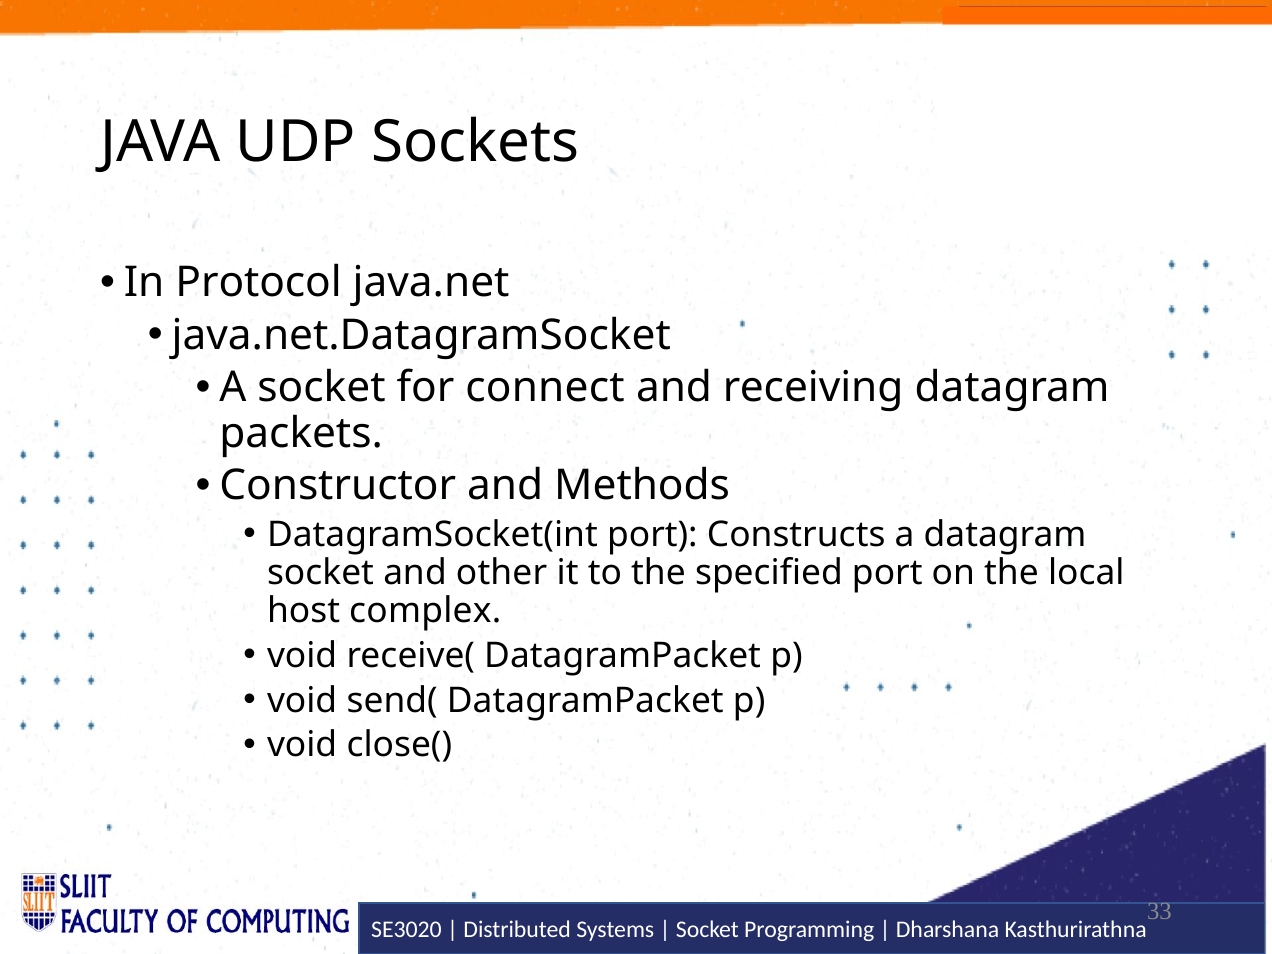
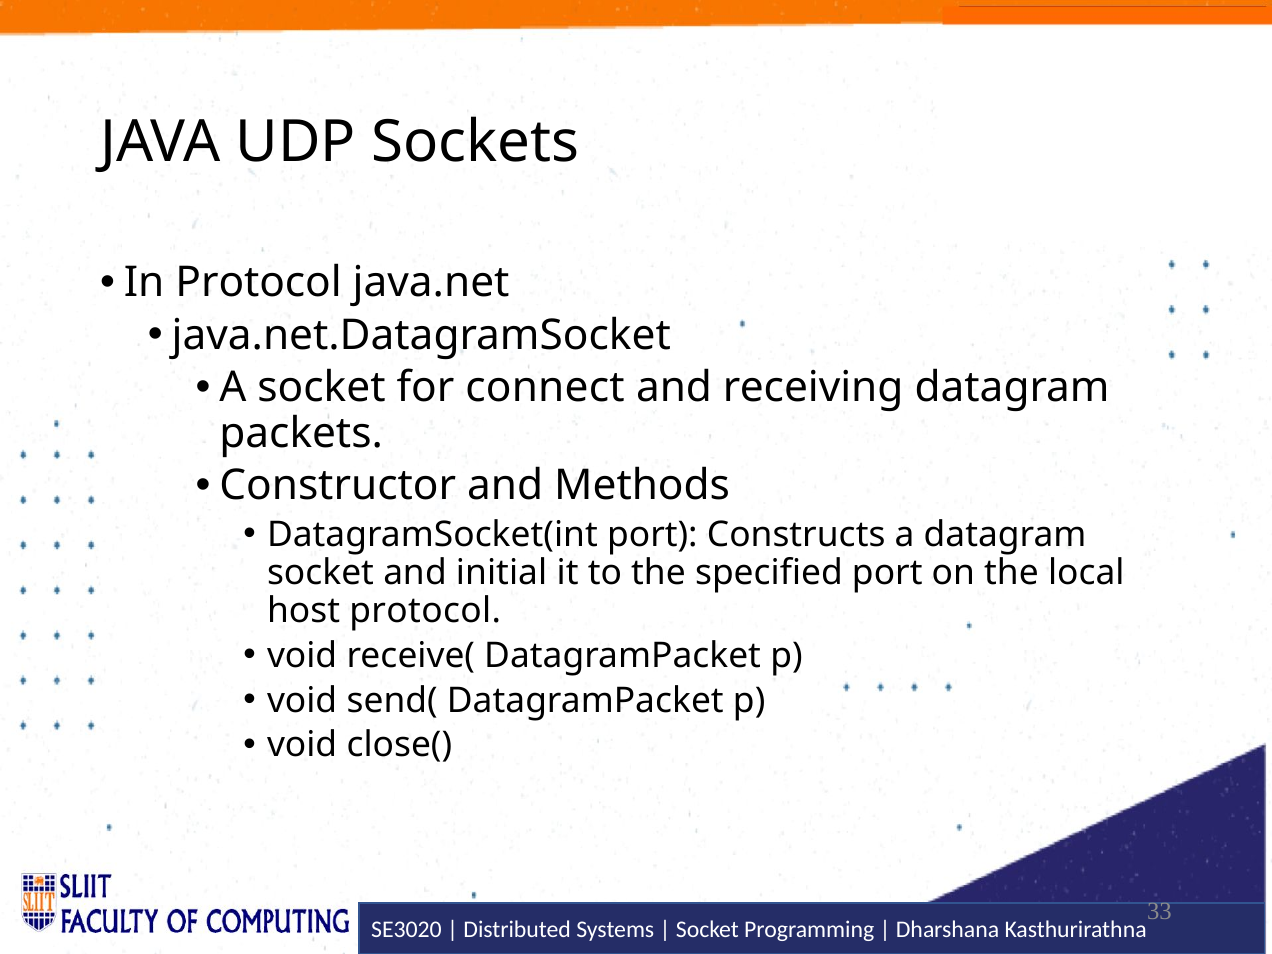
other: other -> initial (502, 573)
host complex: complex -> protocol (425, 611)
